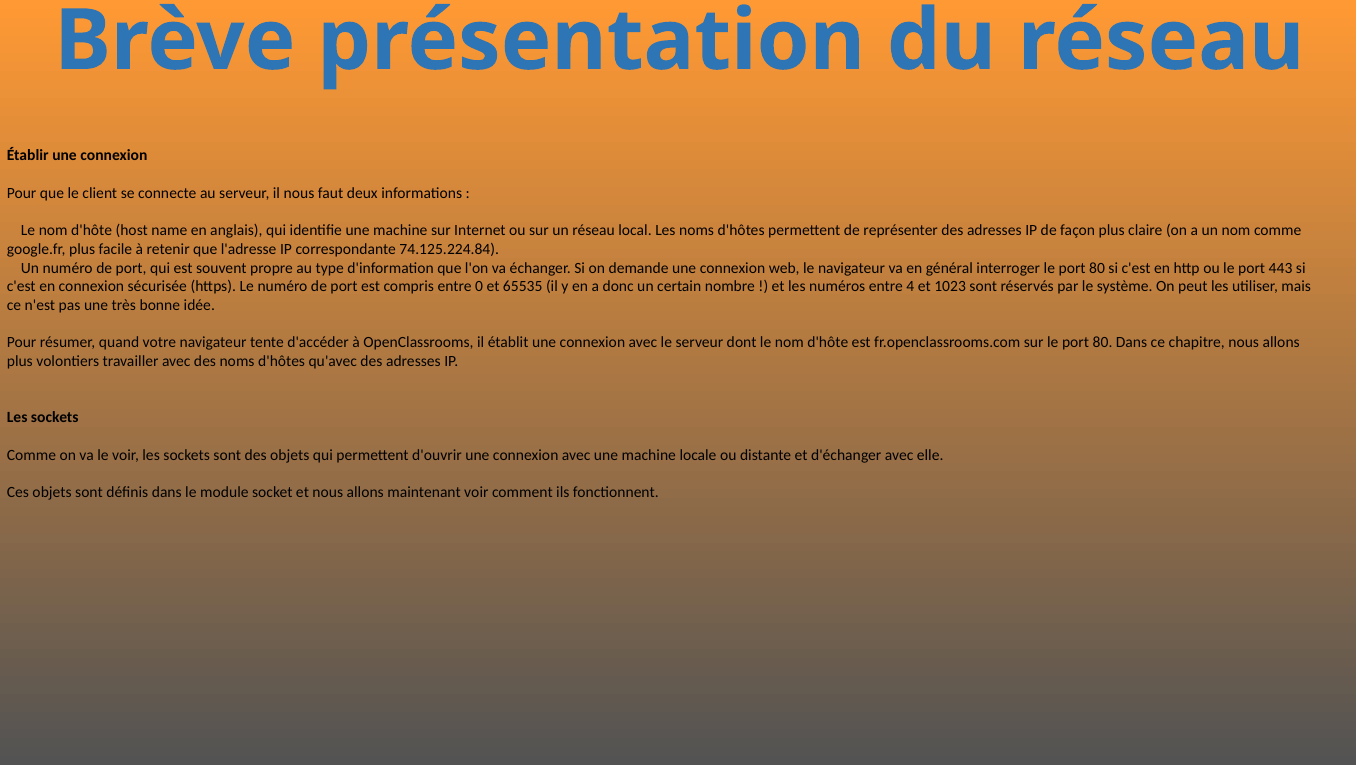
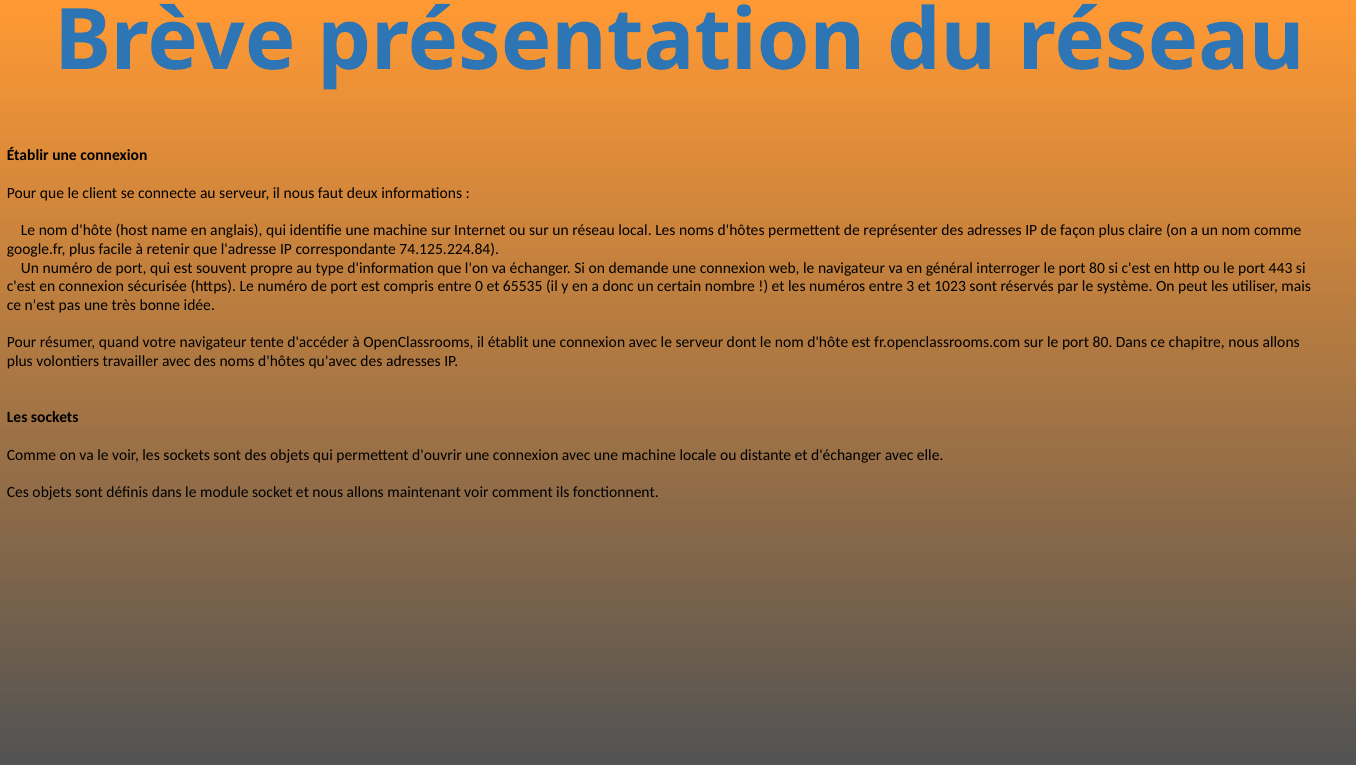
4: 4 -> 3 (910, 286)
